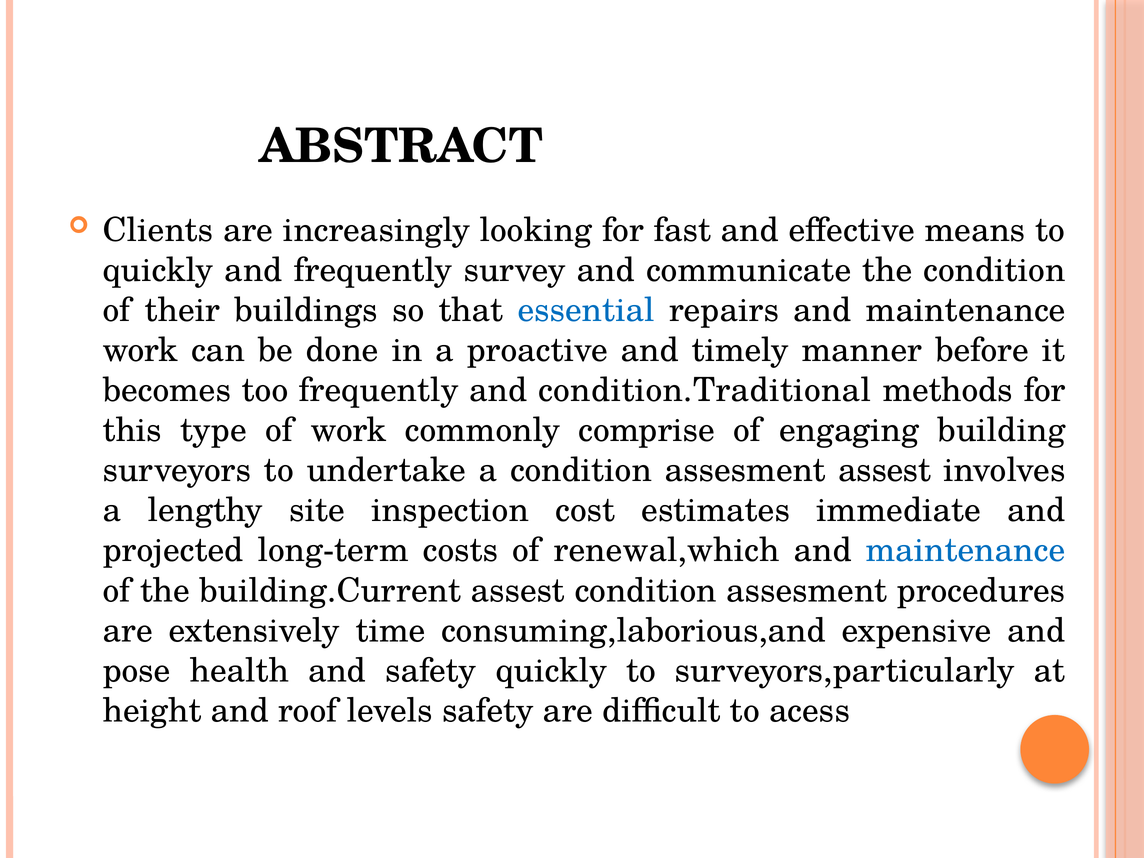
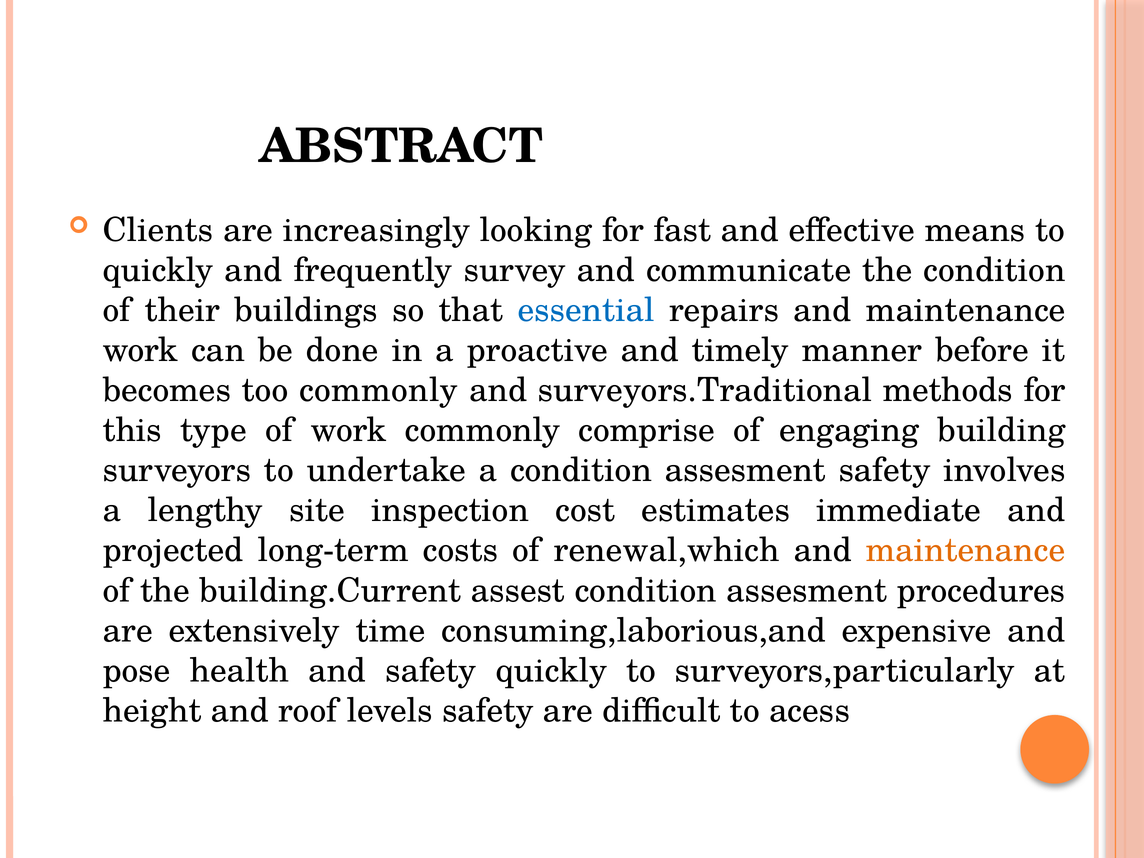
too frequently: frequently -> commonly (379, 390)
condition.Traditional: condition.Traditional -> surveyors.Traditional (705, 390)
assesment assest: assest -> safety (885, 470)
maintenance colour: blue -> orange (965, 550)
